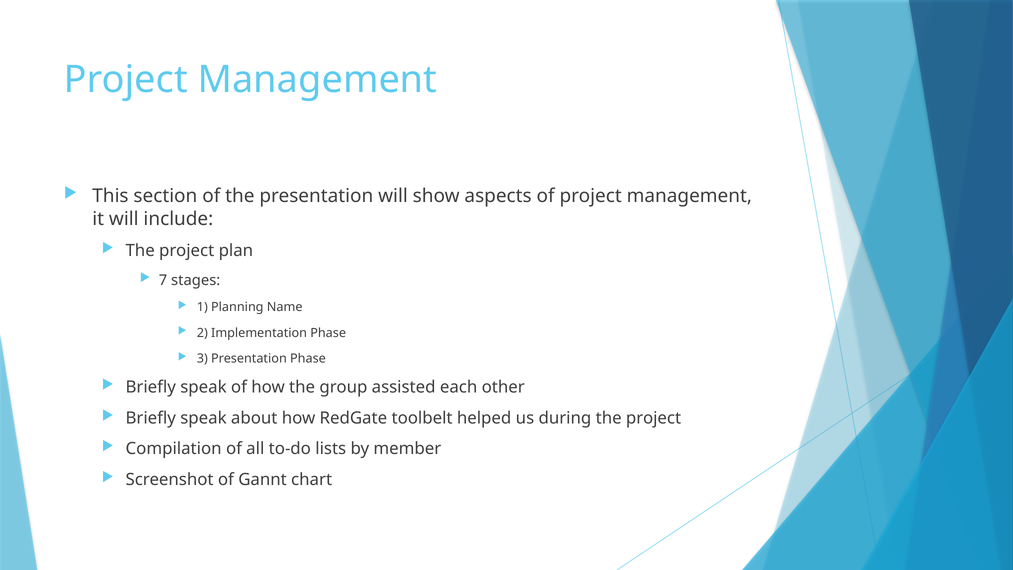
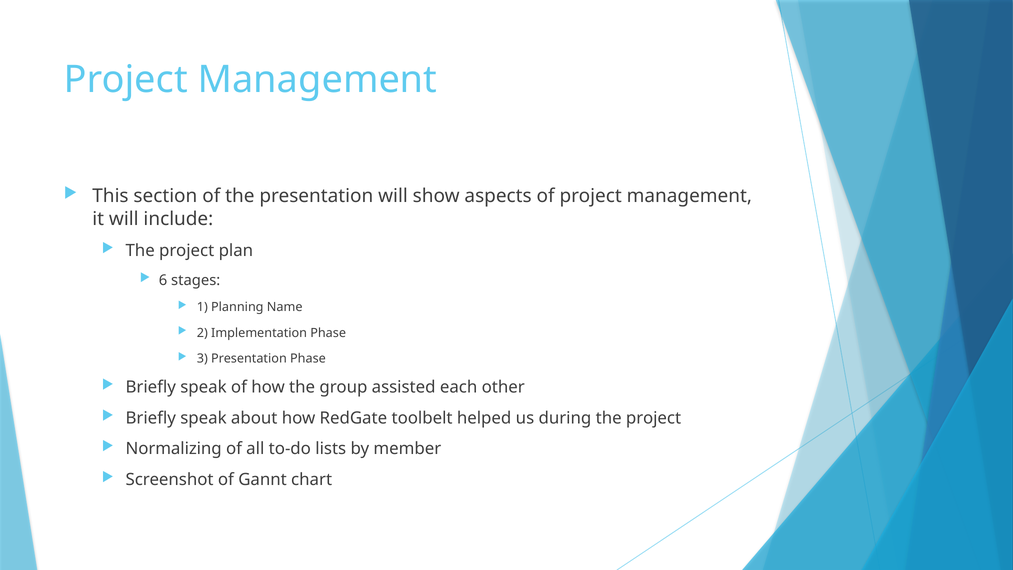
7: 7 -> 6 (163, 280)
Compilation: Compilation -> Normalizing (174, 449)
